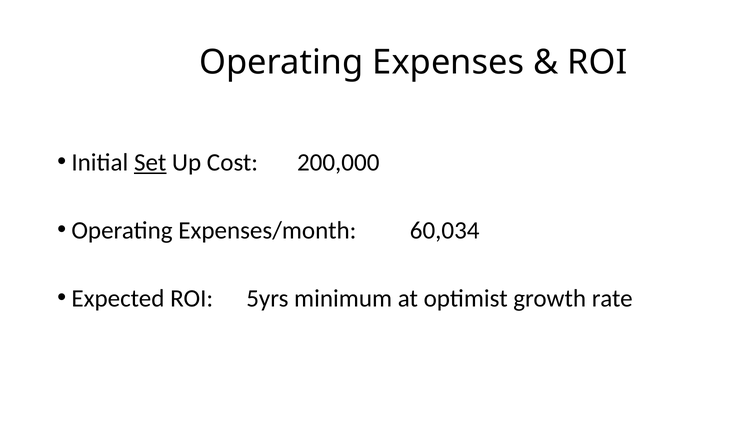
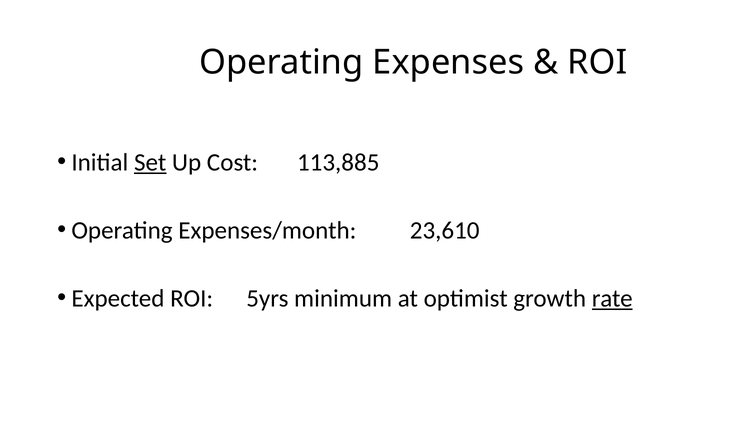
200,000: 200,000 -> 113,885 (338, 162)
60,034: 60,034 -> 23,610 (445, 230)
rate underline: none -> present (612, 298)
